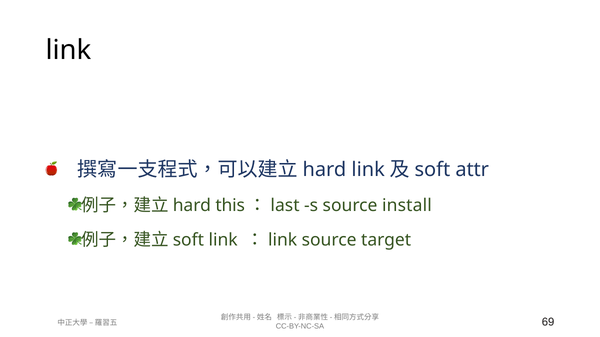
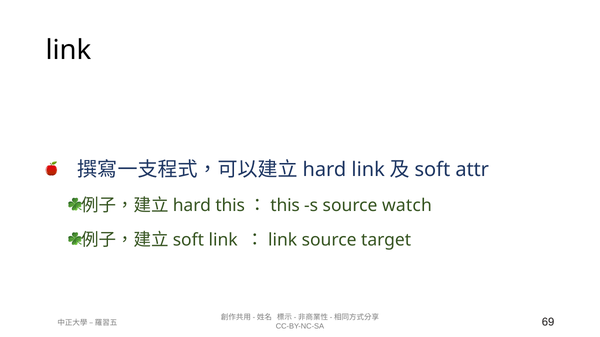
last: last -> this (285, 206)
install: install -> watch (407, 206)
